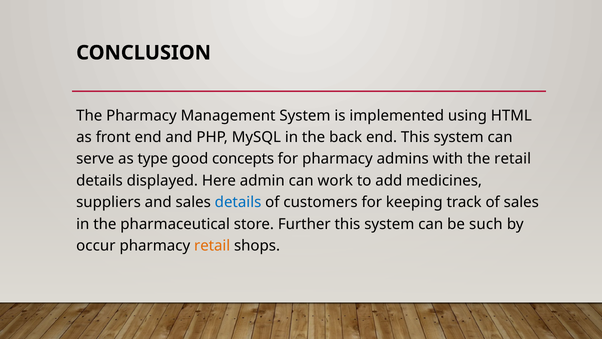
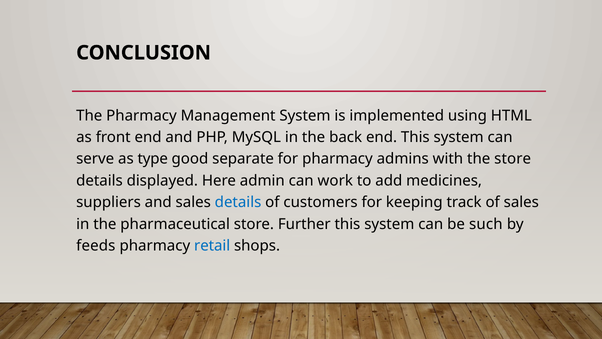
concepts: concepts -> separate (243, 159)
the retail: retail -> store (513, 159)
occur: occur -> feeds (96, 245)
retail colour: orange -> blue (212, 245)
